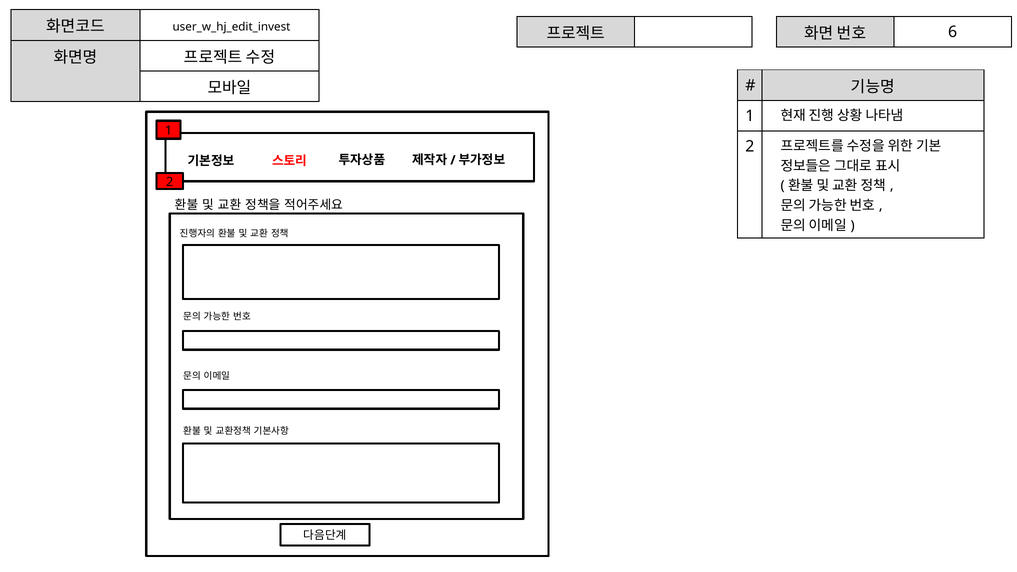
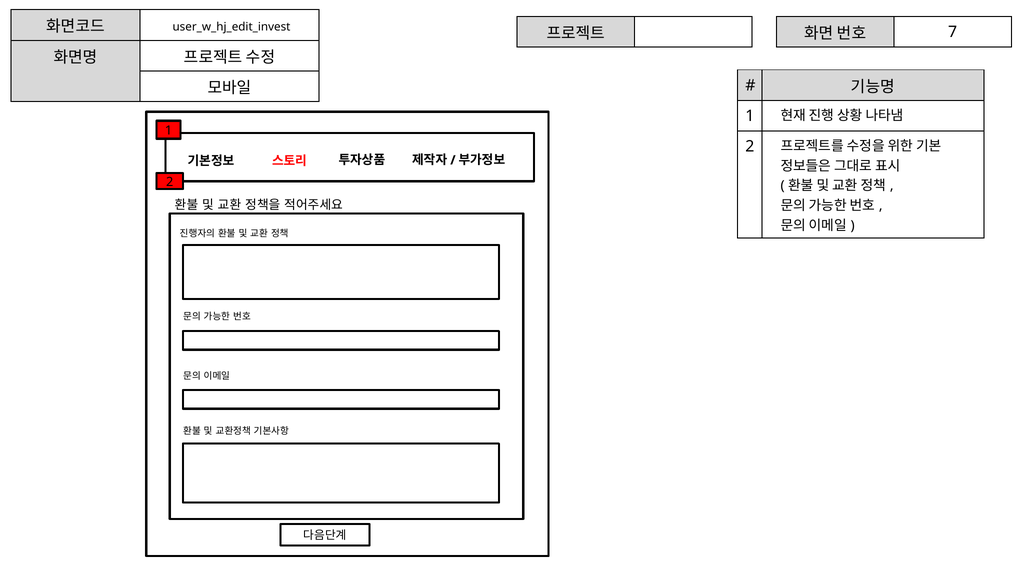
6: 6 -> 7 (953, 32)
